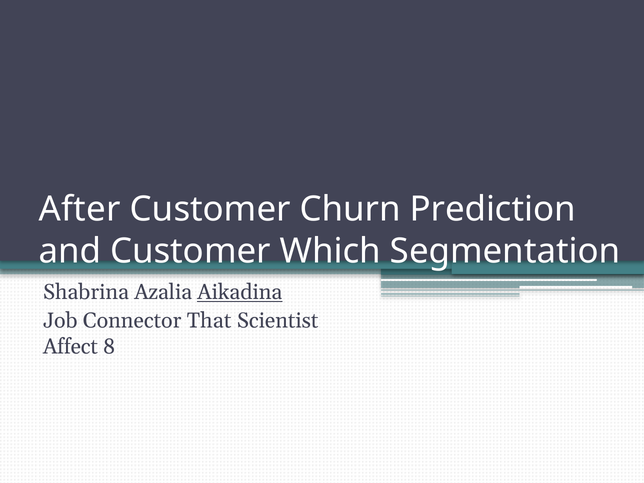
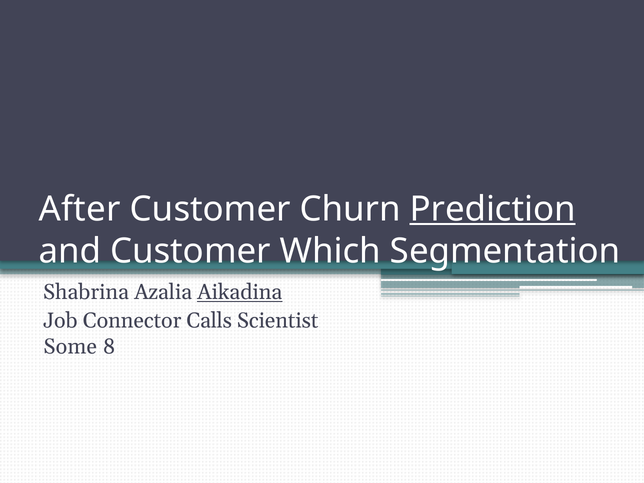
Prediction underline: none -> present (493, 209)
That: That -> Calls (209, 321)
Affect: Affect -> Some (70, 346)
